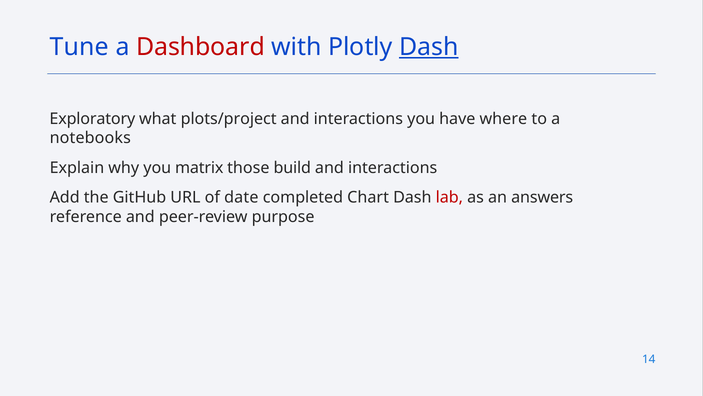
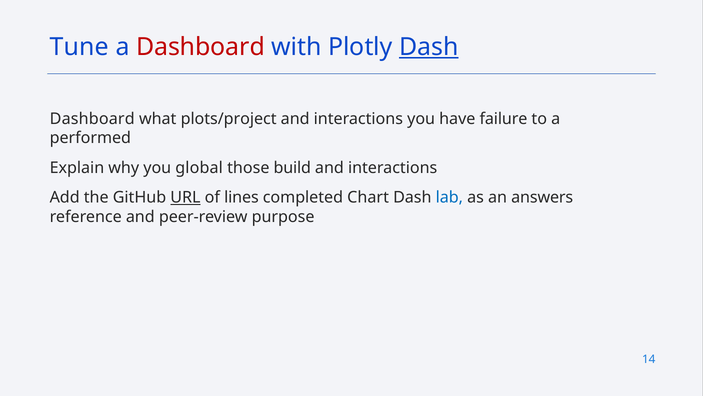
Exploratory: Exploratory -> Dashboard (92, 119)
where: where -> failure (503, 119)
notebooks: notebooks -> performed (90, 138)
matrix: matrix -> global (199, 168)
URL underline: none -> present (185, 197)
date: date -> lines (241, 197)
lab colour: red -> blue (449, 197)
